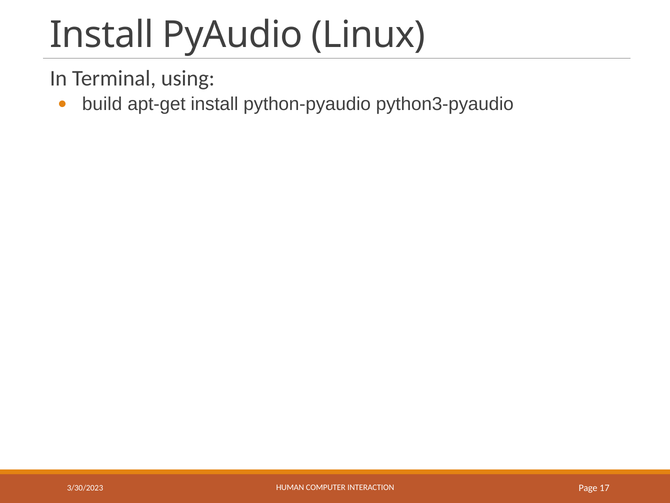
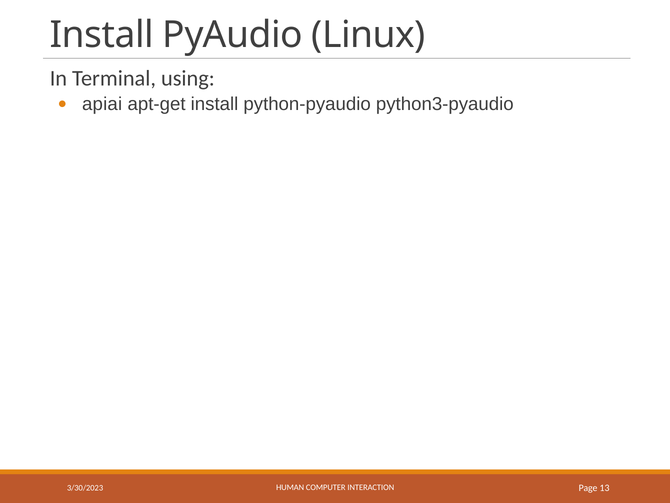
build: build -> apiai (102, 104)
17: 17 -> 13 (605, 487)
